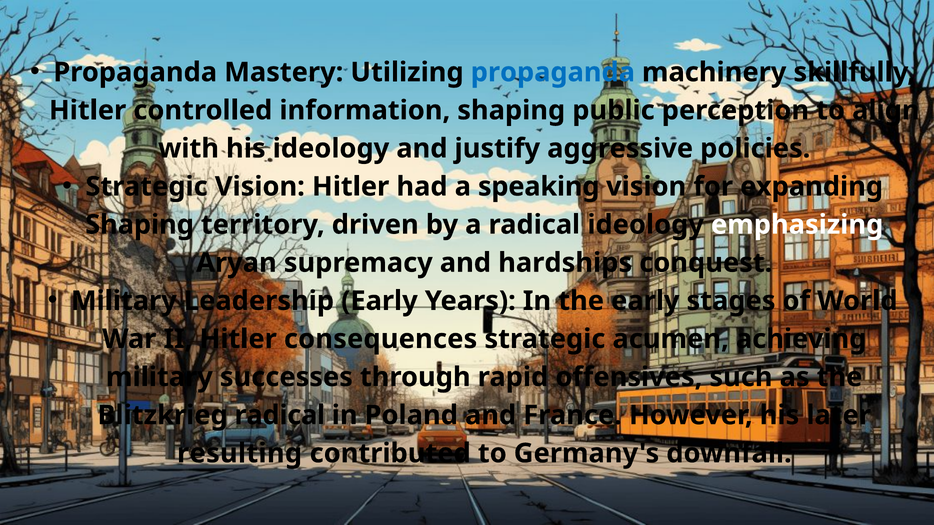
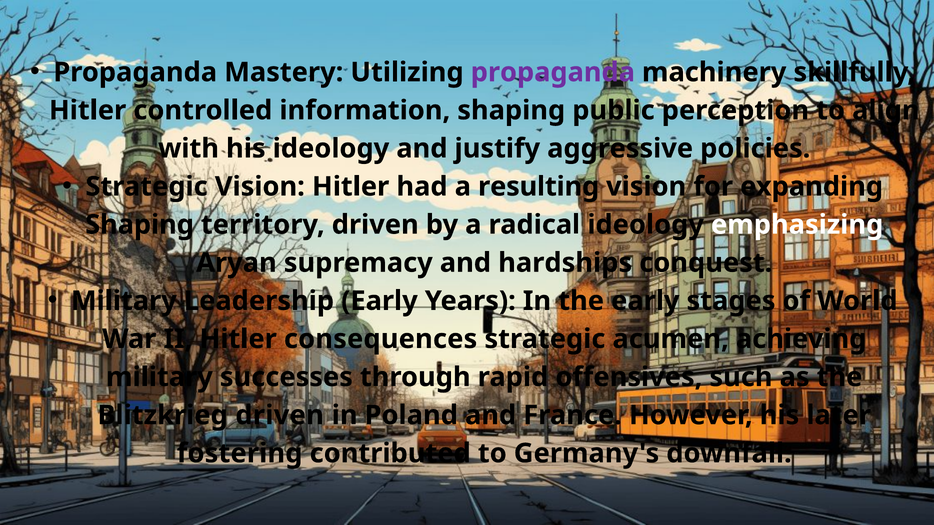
propaganda colour: blue -> purple (553, 72)
speaking: speaking -> resulting (539, 187)
Blitzkrieg radical: radical -> driven (280, 416)
resulting: resulting -> fostering (240, 454)
